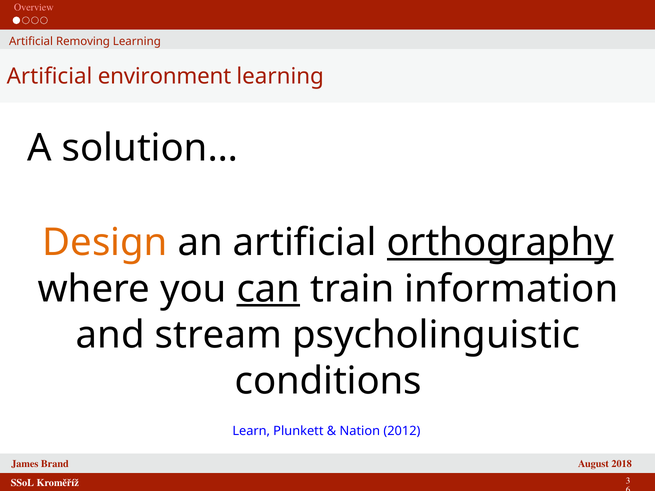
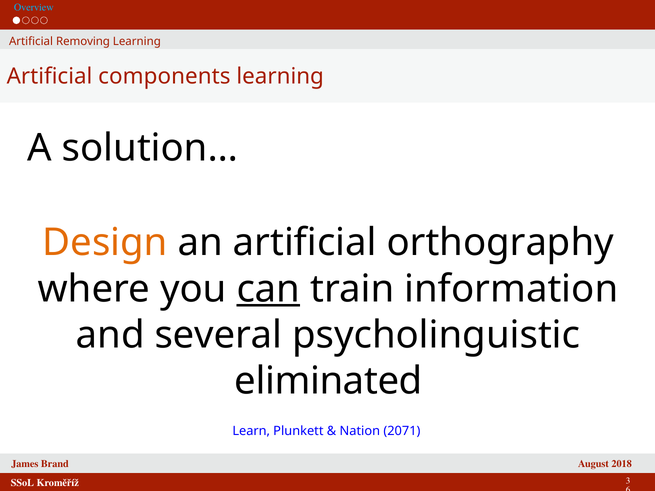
Overview colour: pink -> light blue (34, 8)
environment: environment -> components (164, 76)
orthography underline: present -> none (500, 243)
stream: stream -> several (218, 335)
conditions: conditions -> eliminated (328, 381)
2012: 2012 -> 2071 (402, 431)
